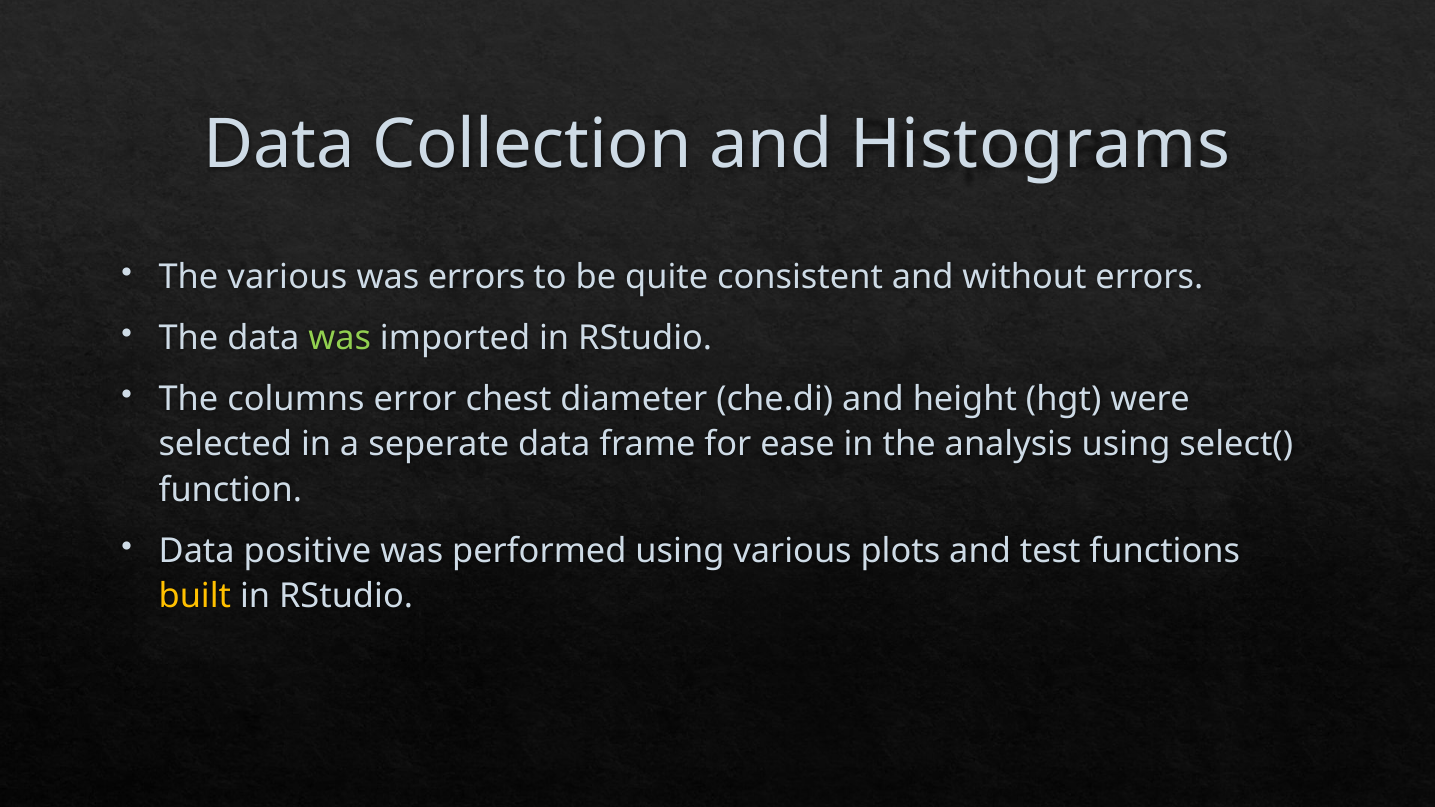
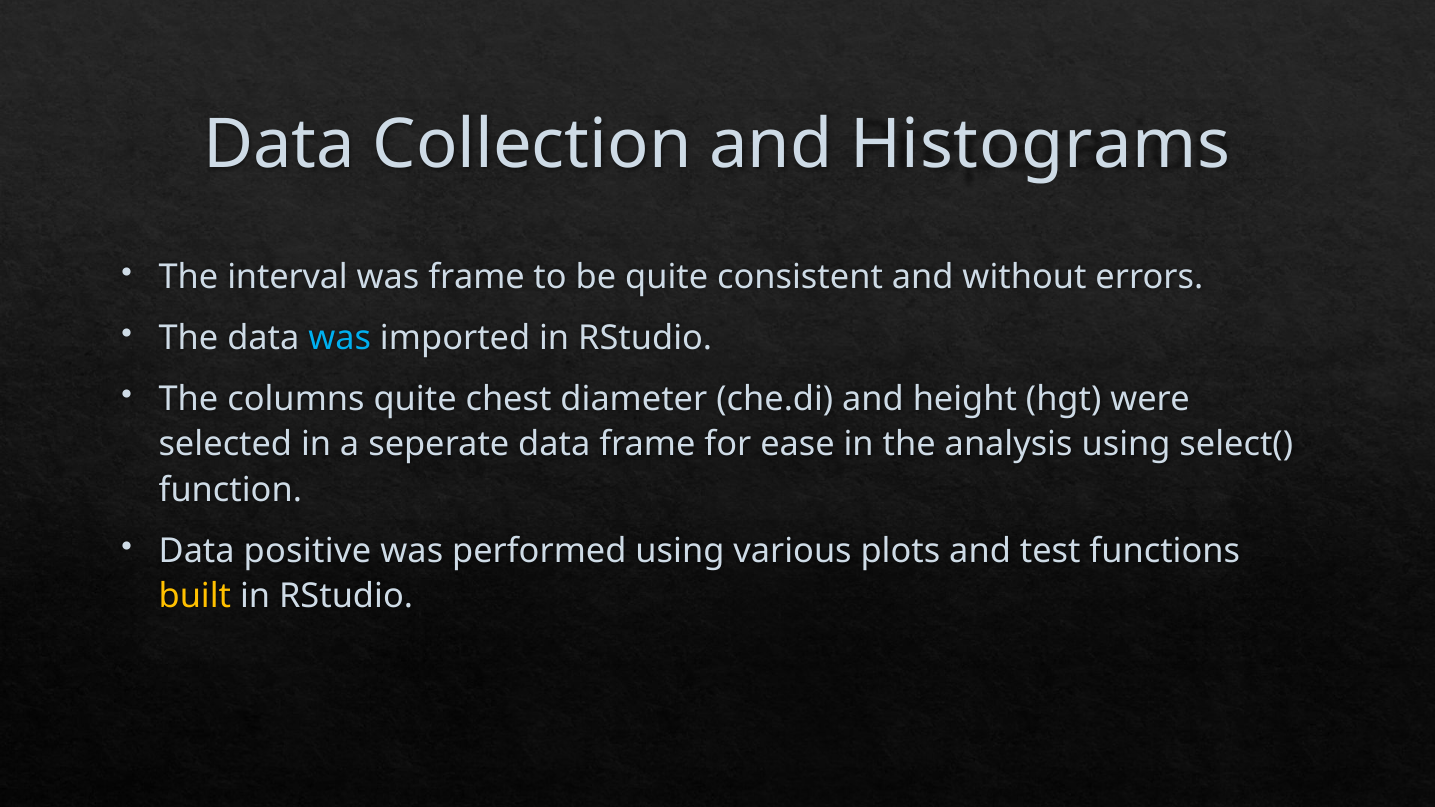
The various: various -> interval (288, 277)
was errors: errors -> frame (476, 277)
was colour: light green -> light blue (340, 338)
columns error: error -> quite (415, 399)
